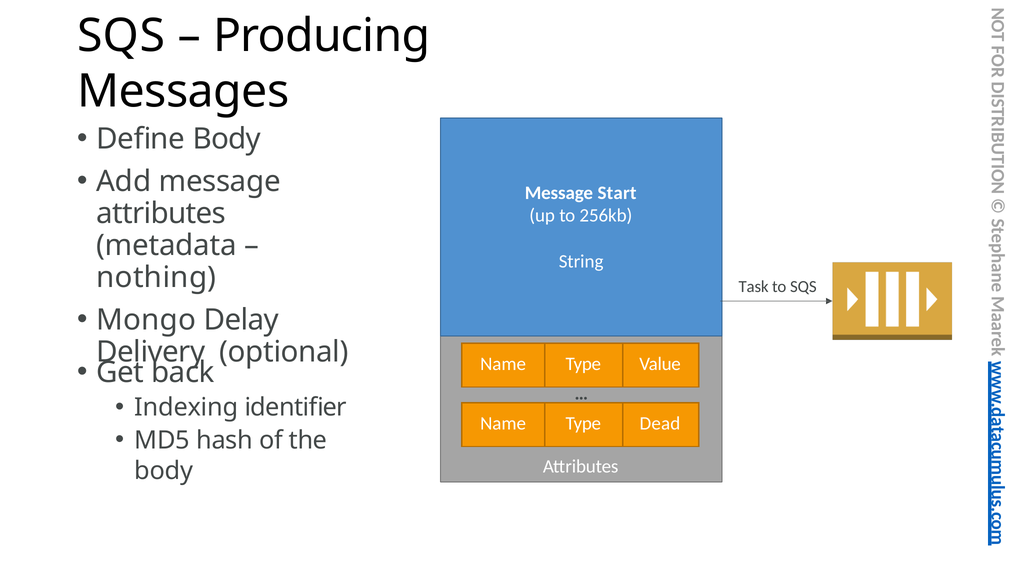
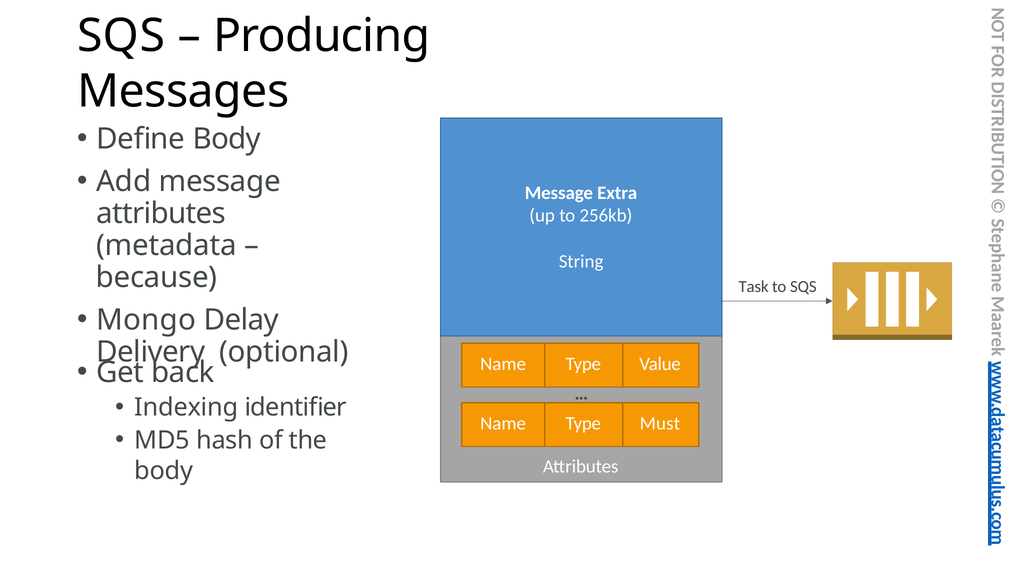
Start: Start -> Extra (617, 193)
nothing: nothing -> because (157, 277)
Dead: Dead -> Must (660, 424)
